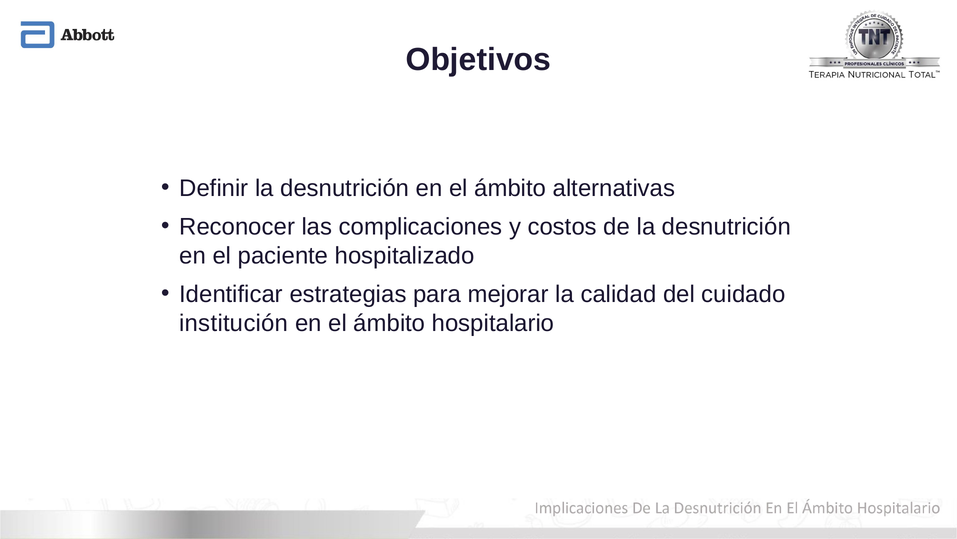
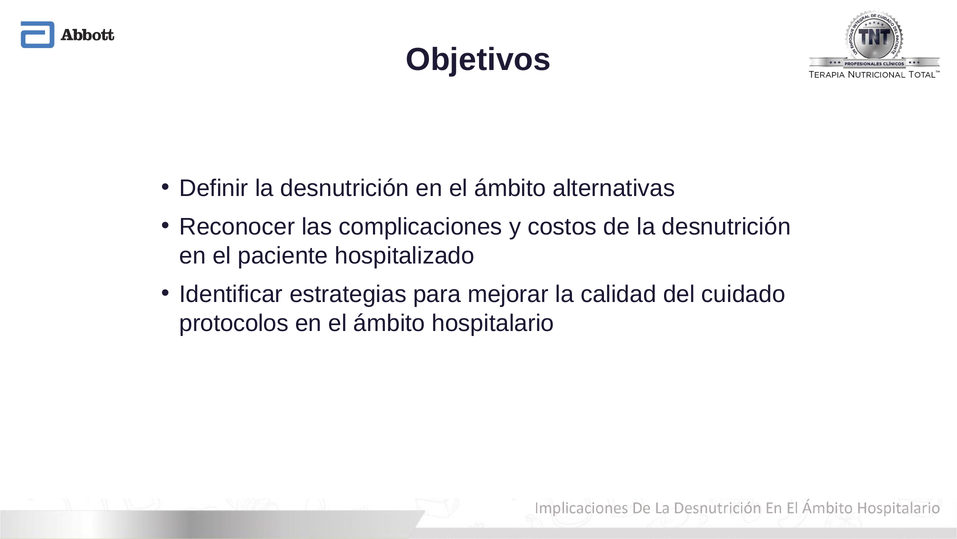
institución: institución -> protocolos (234, 323)
